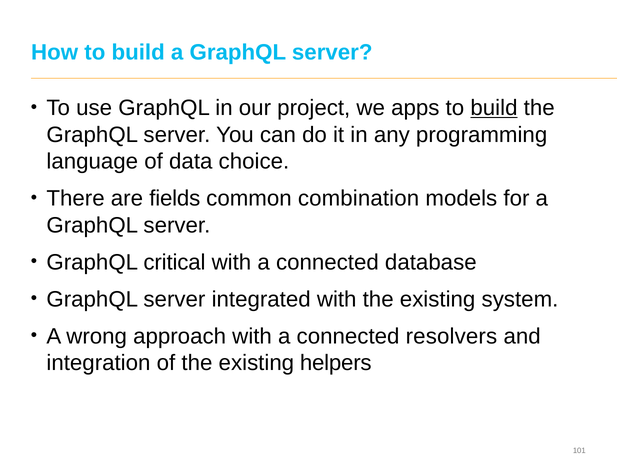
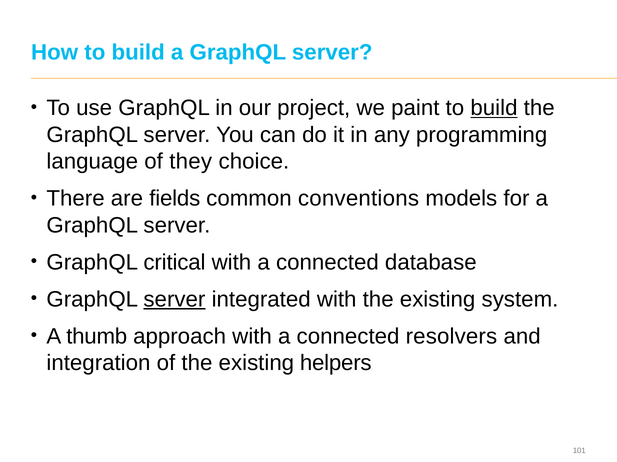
apps: apps -> paint (415, 108)
data: data -> they (191, 162)
combination: combination -> conventions (358, 199)
server underline: none -> present (174, 300)
wrong: wrong -> thumb (97, 337)
